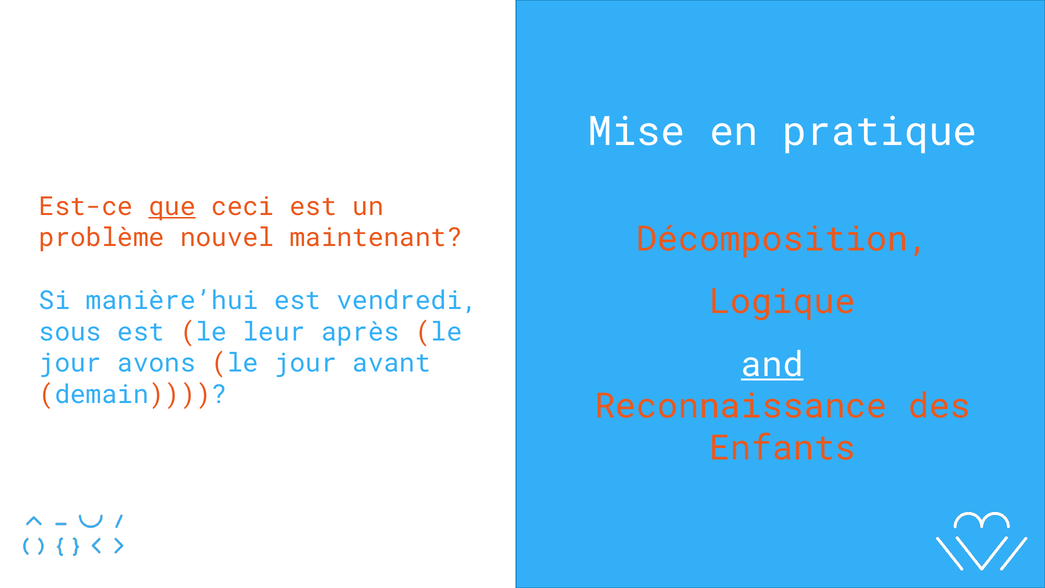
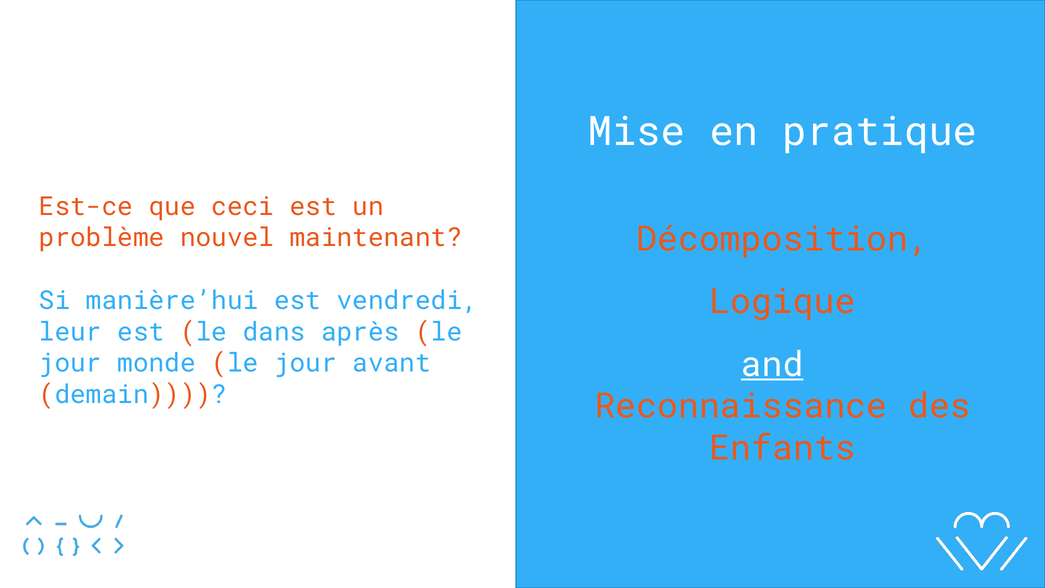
que underline: present -> none (172, 206)
sous: sous -> leur (70, 332)
leur: leur -> dans (274, 332)
avons: avons -> monde (157, 363)
